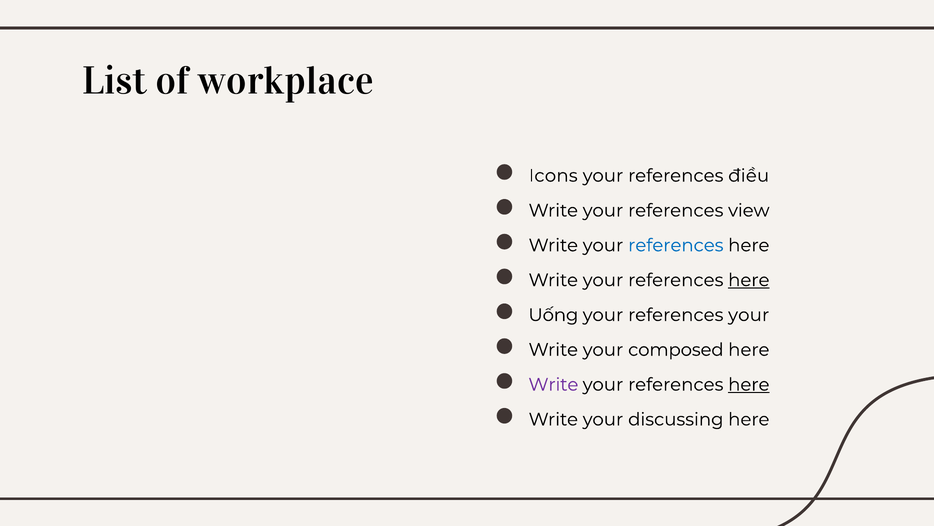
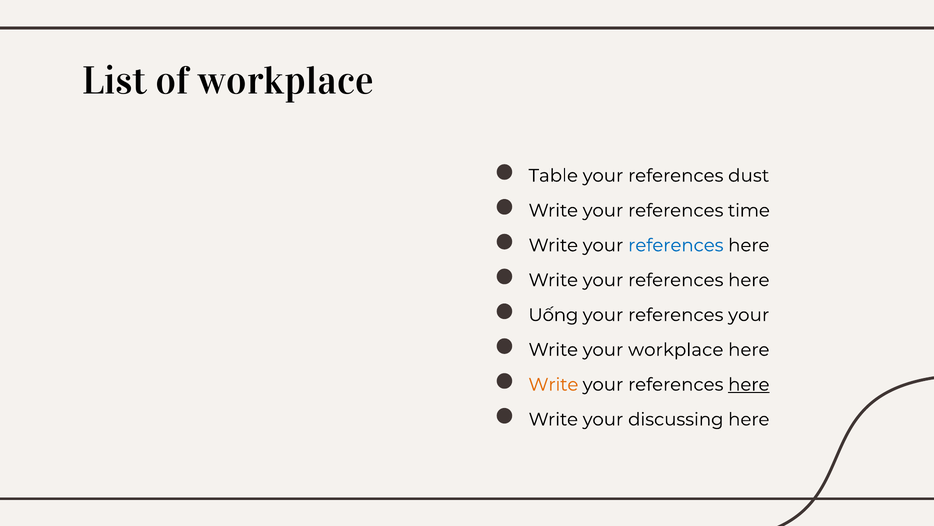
Icons: Icons -> Table (553, 176)
điều: điều -> dust (749, 176)
view: view -> time (749, 210)
here underline: present -> none (749, 280)
your composed: composed -> workplace (676, 349)
Write colour: purple -> orange (553, 384)
